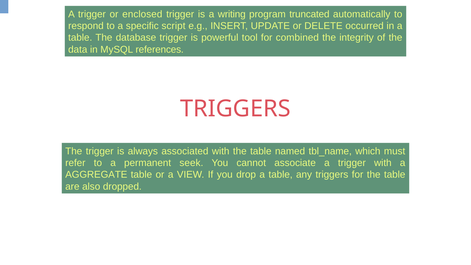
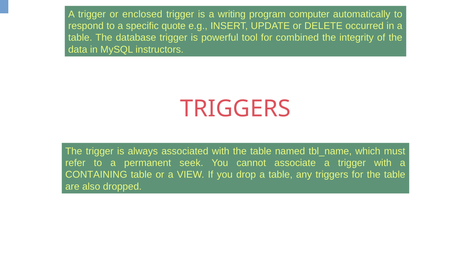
truncated: truncated -> computer (309, 14)
script: script -> quote (174, 26)
references: references -> instructors (160, 50)
AGGREGATE: AGGREGATE -> CONTAINING (96, 175)
